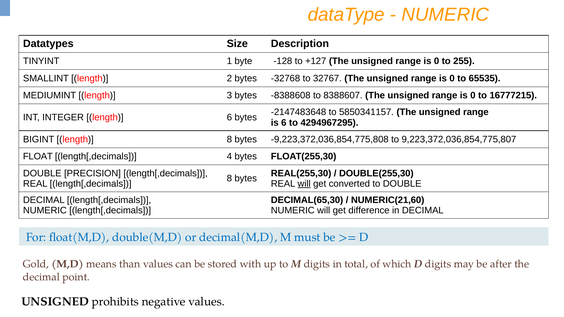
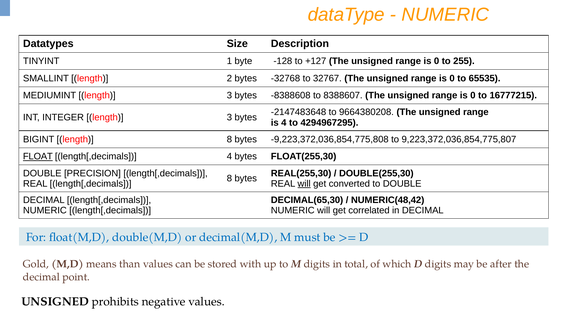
5850341157: 5850341157 -> 9664380208 (366, 112)
INTEGER length 6: 6 -> 3 (229, 118)
is 6: 6 -> 4 (284, 123)
FLOAT underline: none -> present (38, 157)
NUMERIC(21,60: NUMERIC(21,60 -> NUMERIC(48,42 (388, 200)
difference: difference -> correlated (369, 211)
